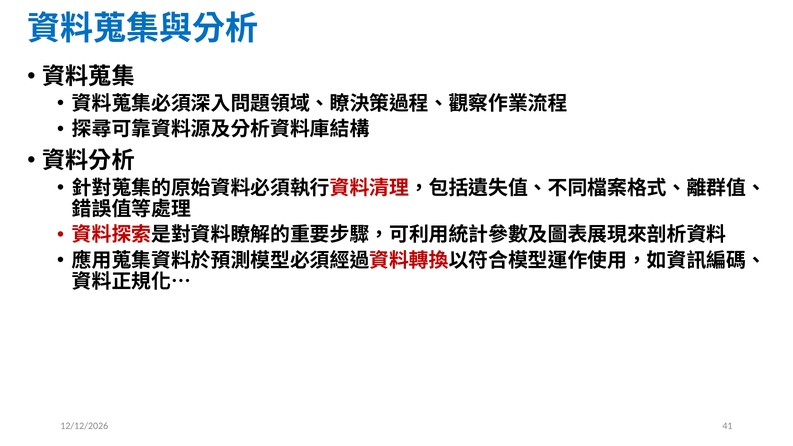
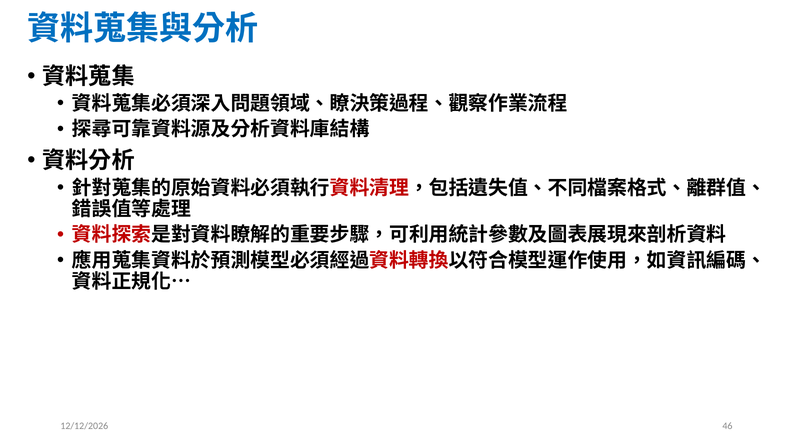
41: 41 -> 46 (727, 426)
